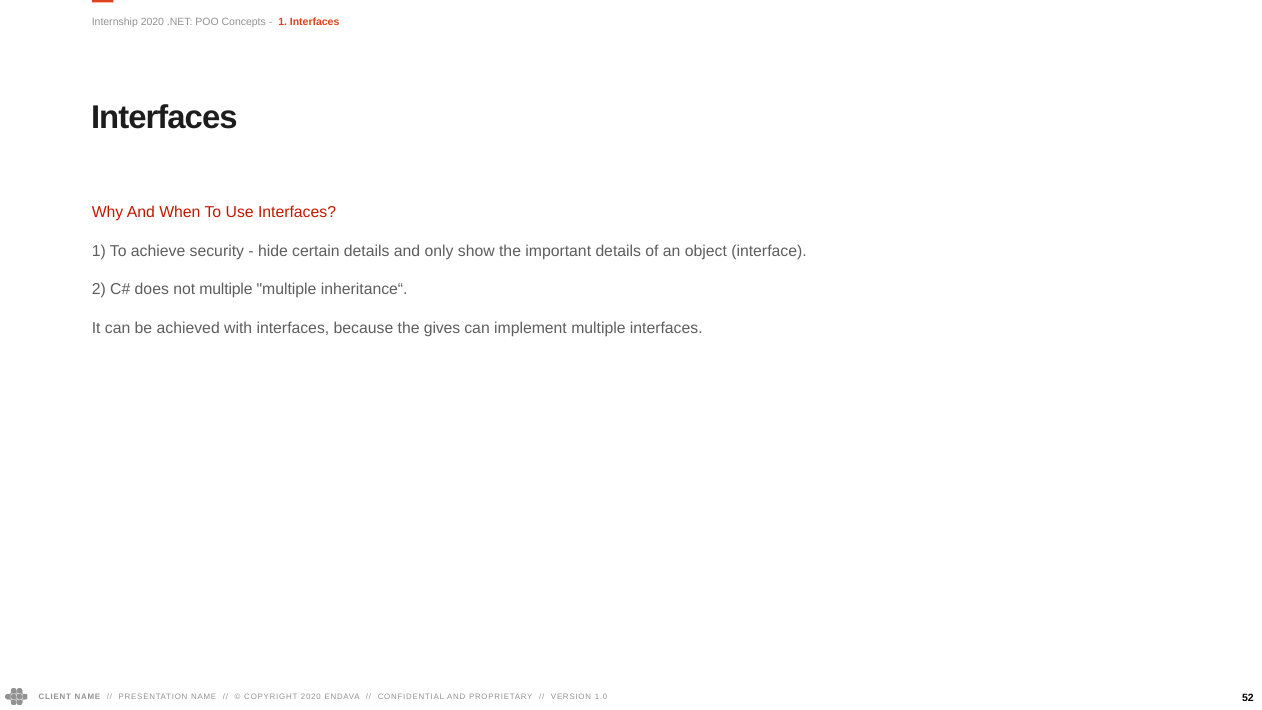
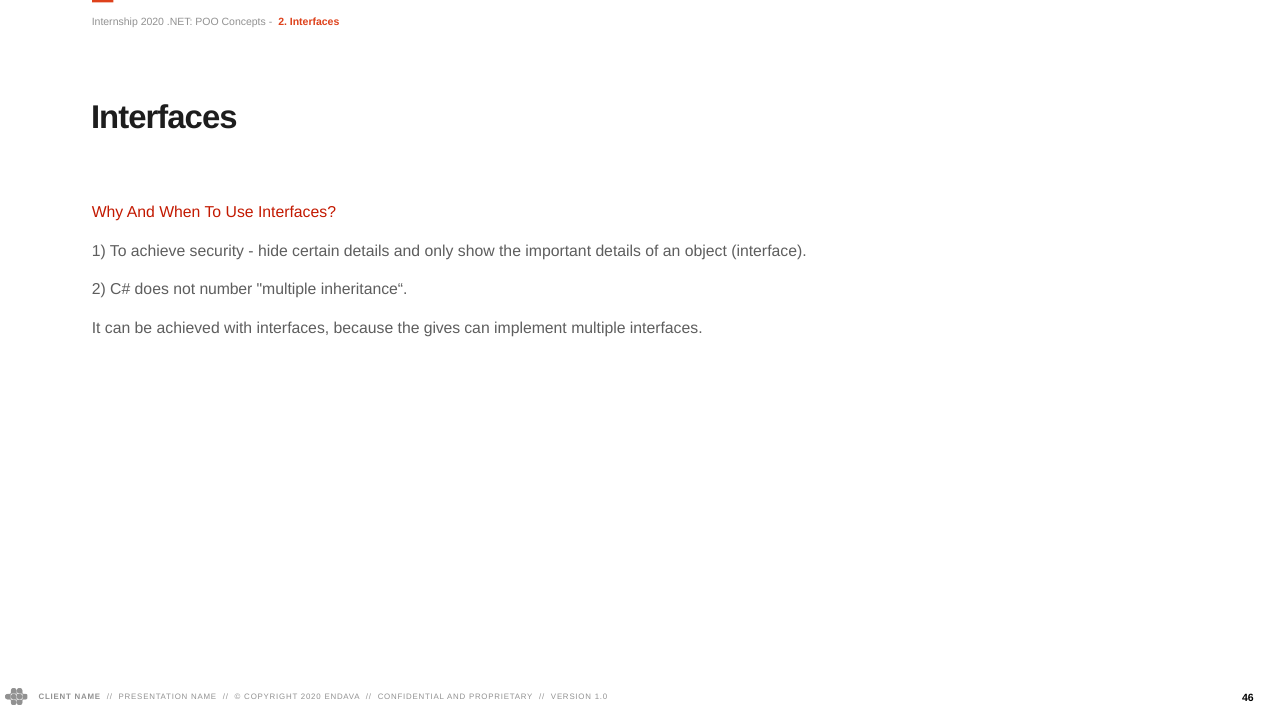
1: 1 -> 2 (283, 22)
not multiple: multiple -> number (226, 289)
52: 52 -> 46 (1248, 697)
